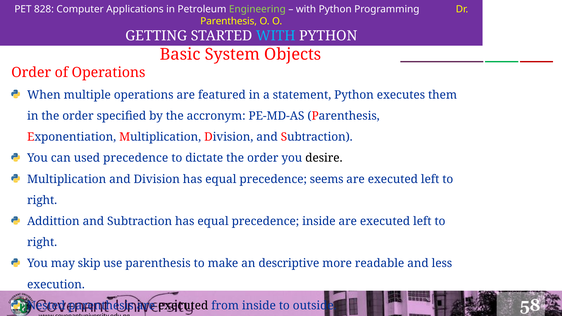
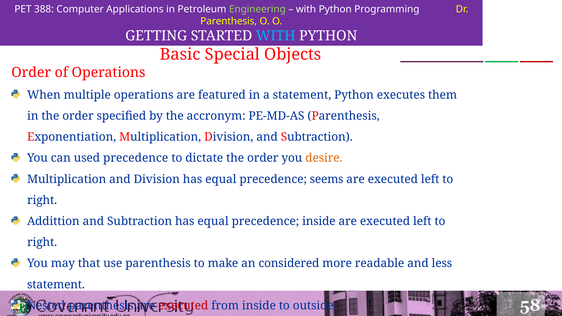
828: 828 -> 388 (44, 9)
System: System -> Special (232, 54)
desire colour: black -> orange (324, 158)
skip: skip -> that (89, 263)
descriptive: descriptive -> considered (289, 263)
execution: execution -> statement (56, 285)
executed colour: black -> red (183, 306)
